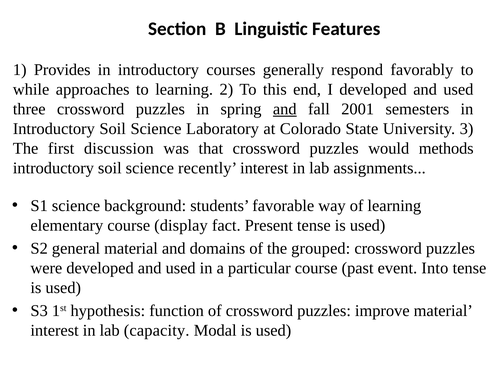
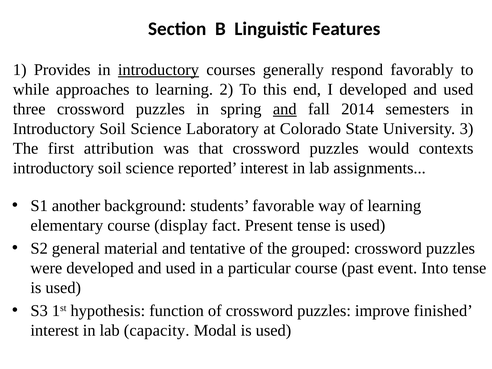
introductory underline: none -> present (158, 70)
2001: 2001 -> 2014 (358, 109)
discussion: discussion -> attribution (119, 149)
methods: methods -> contexts (446, 149)
recently: recently -> reported (208, 168)
S1 science: science -> another (76, 206)
domains: domains -> tentative (218, 248)
improve material: material -> finished (443, 311)
